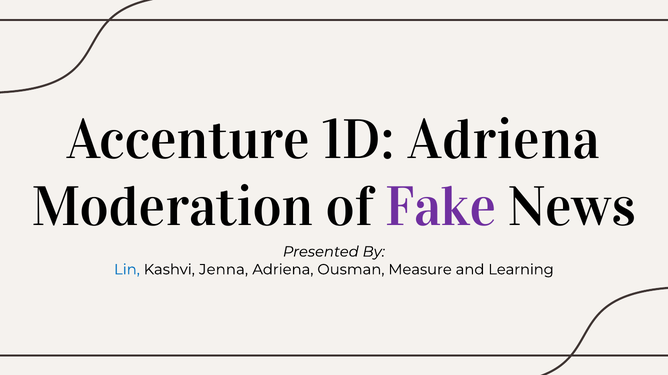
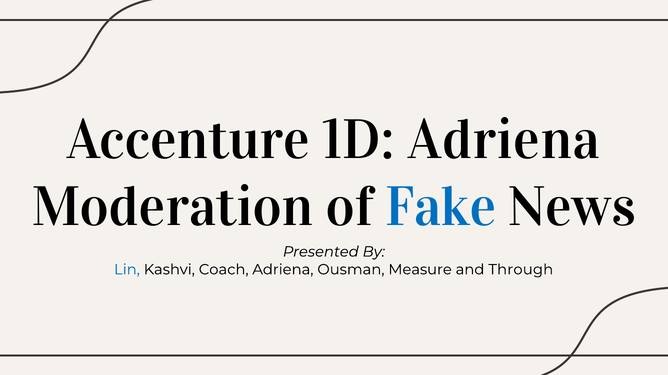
Fake colour: purple -> blue (441, 207)
Jenna: Jenna -> Coach (224, 270)
Learning: Learning -> Through (521, 270)
